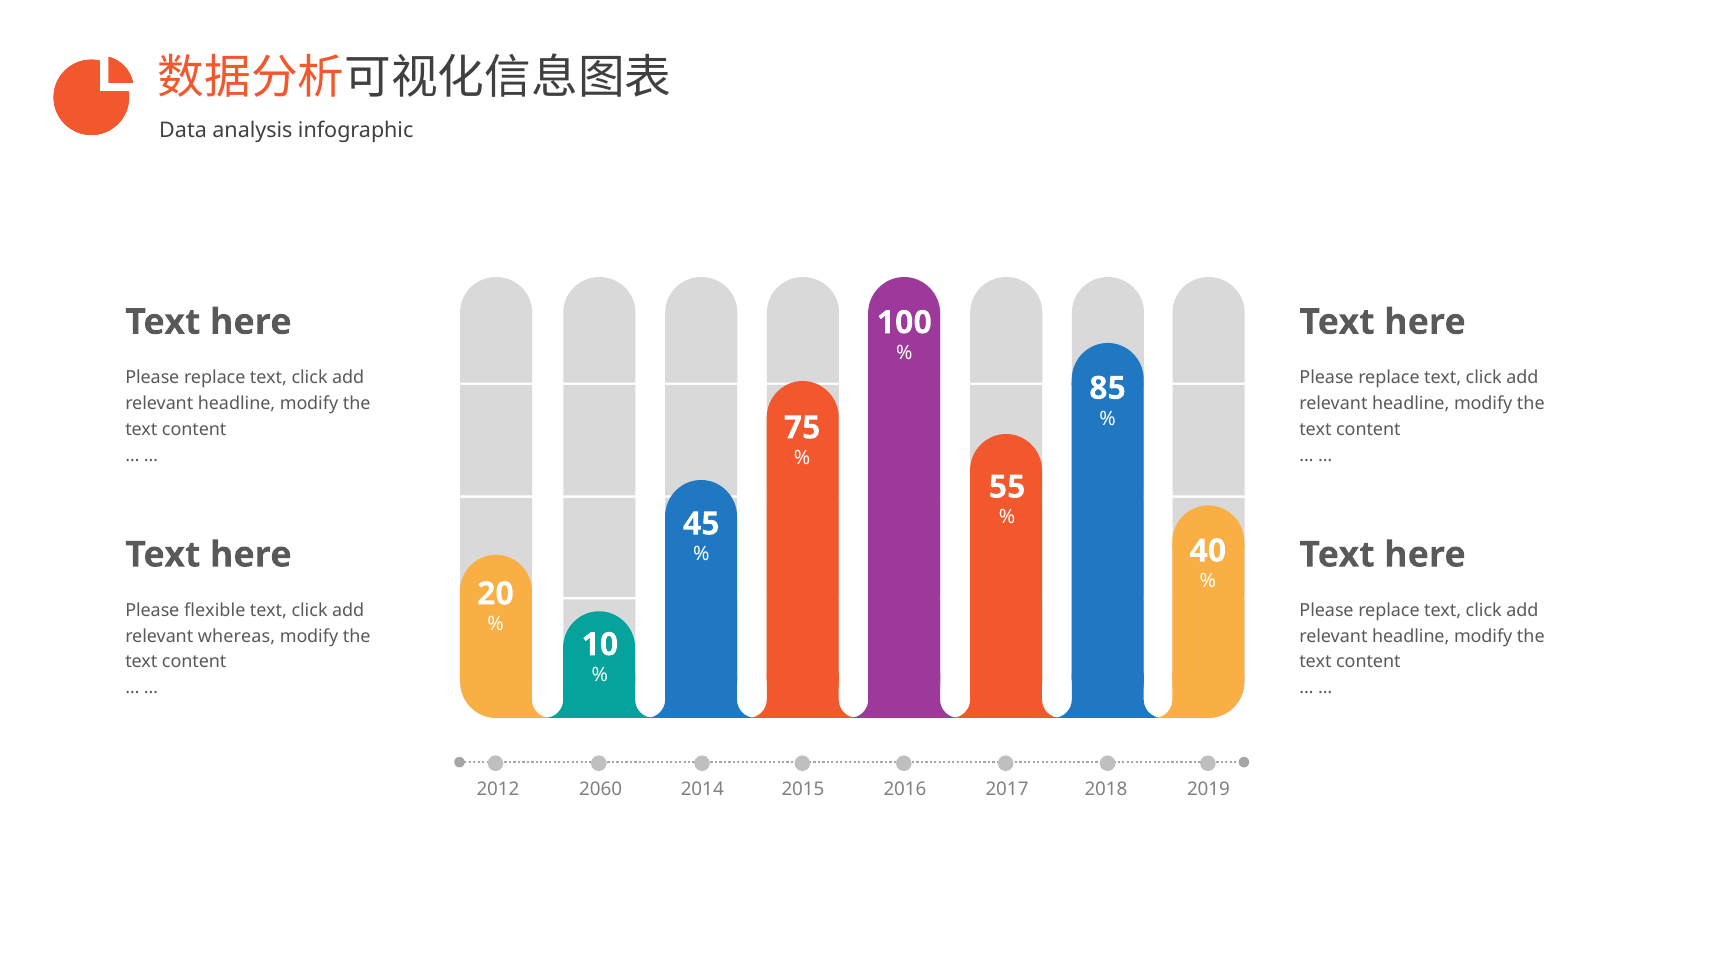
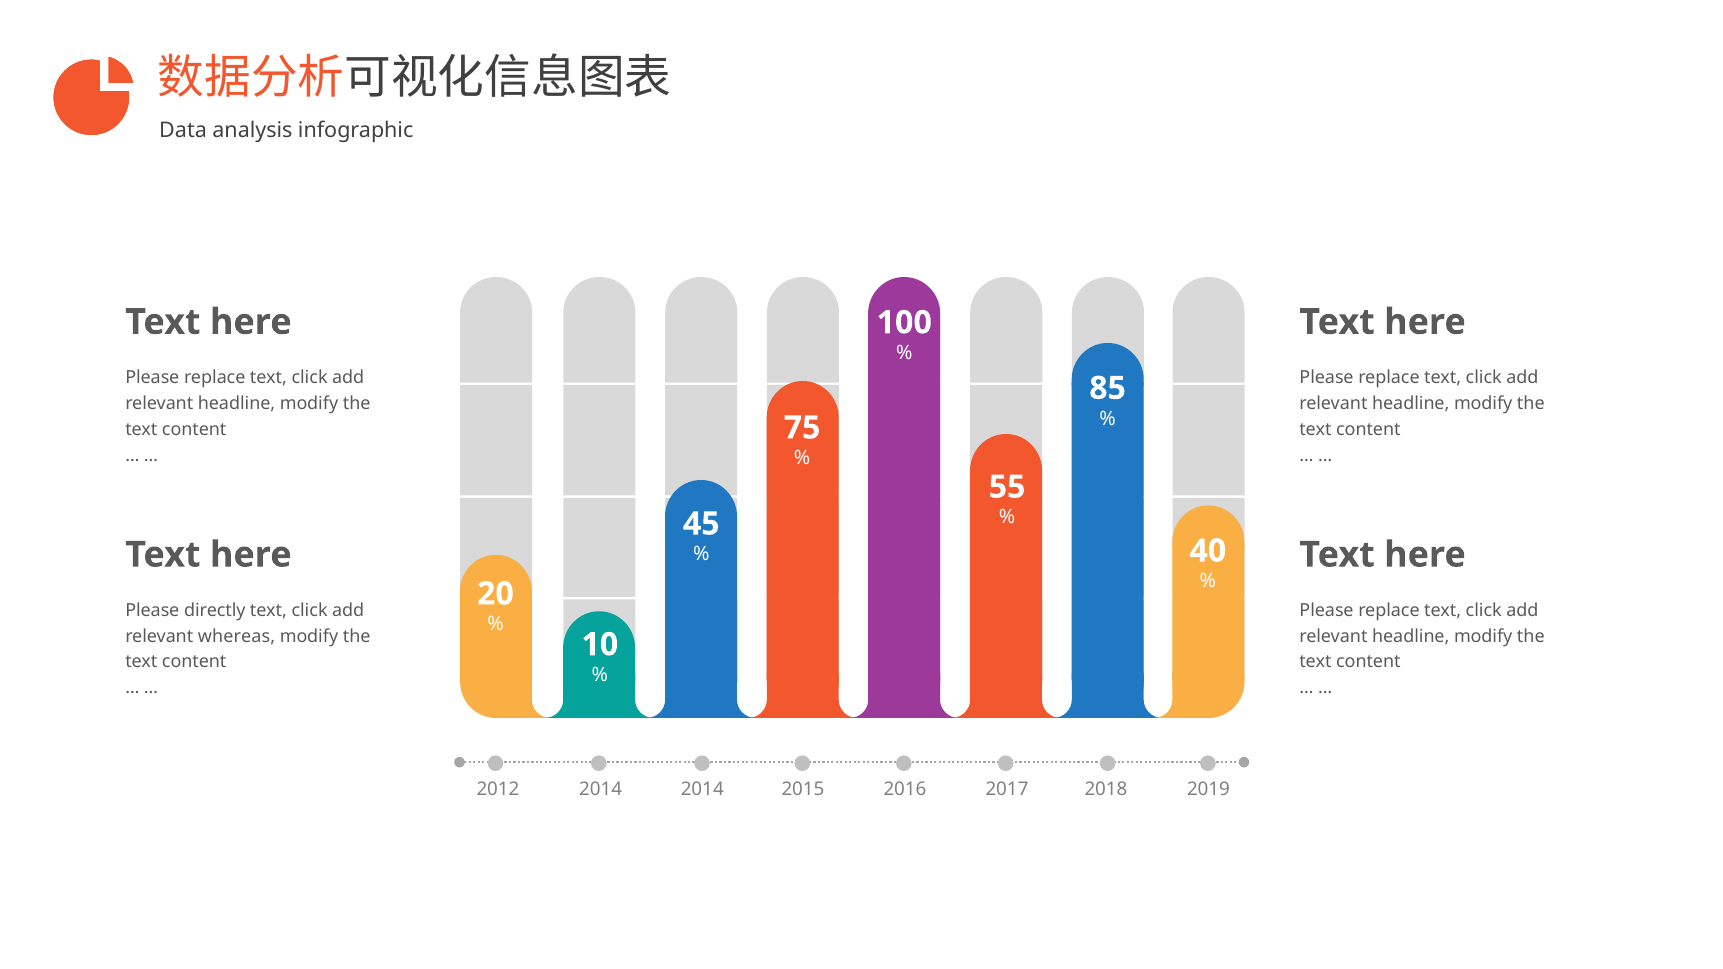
flexible: flexible -> directly (215, 610)
2060: 2060 -> 2014 (601, 789)
